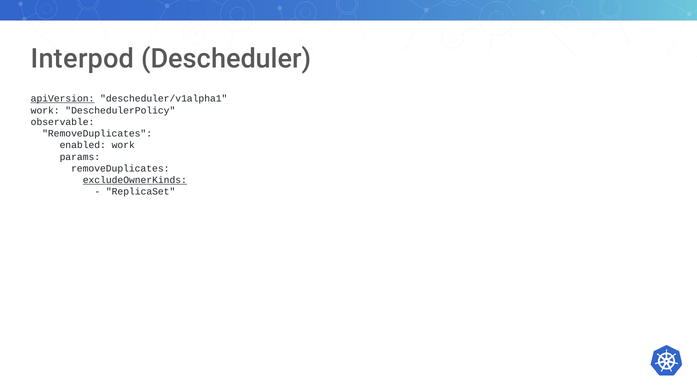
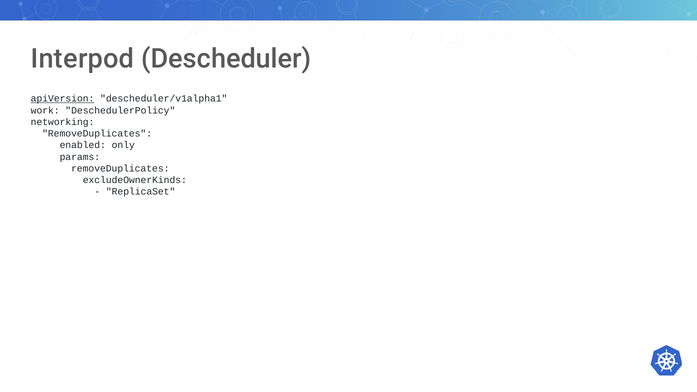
observable: observable -> networking (63, 122)
enabled work: work -> only (123, 145)
excludeOwnerKinds underline: present -> none (135, 180)
